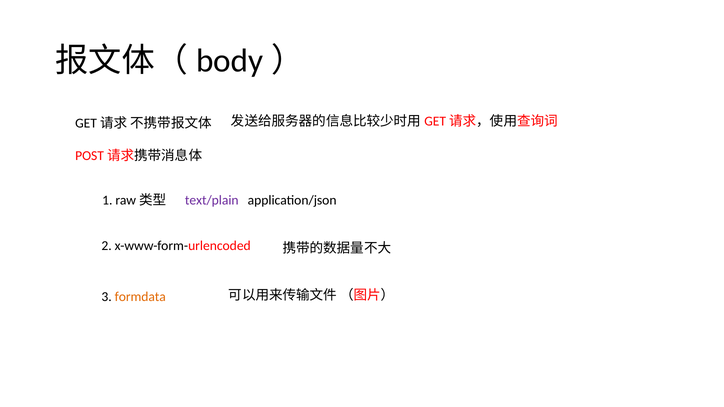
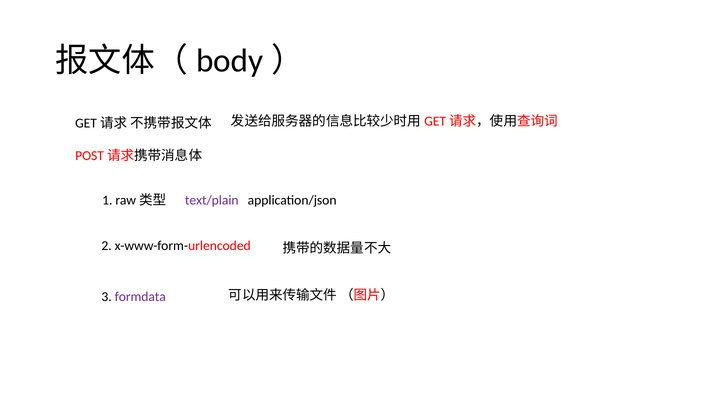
formdata colour: orange -> purple (140, 297)
